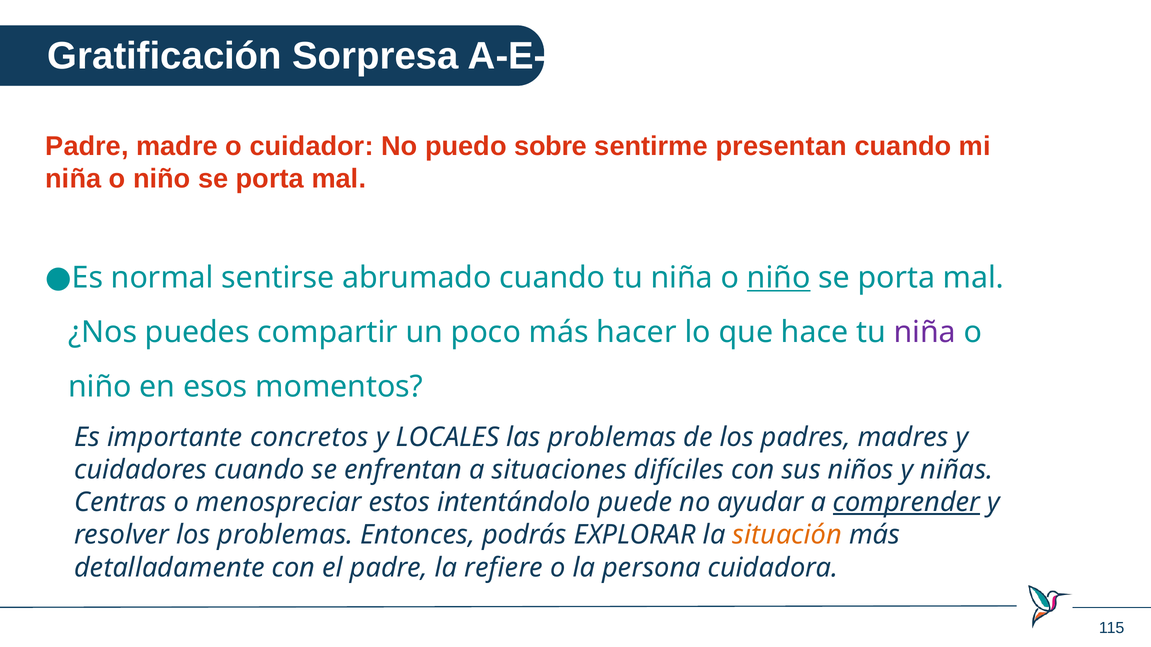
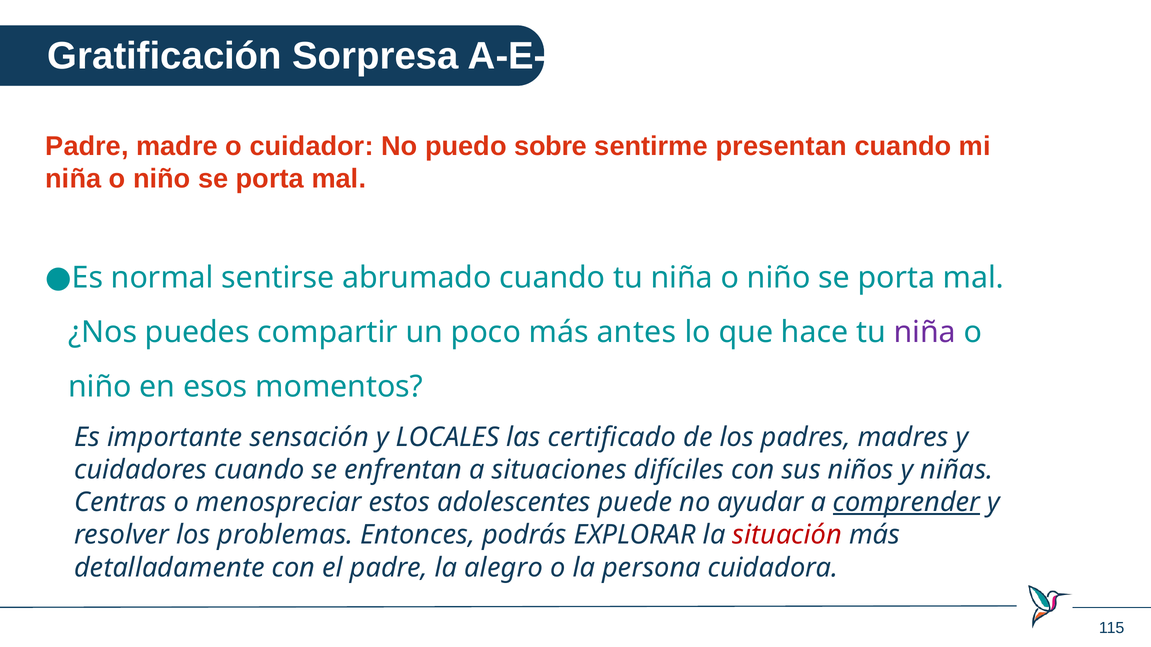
niño underline: present -> none (779, 278)
hacer: hacer -> antes (636, 333)
concretos: concretos -> sensación (309, 437)
las problemas: problemas -> certificado (612, 437)
intentándolo: intentándolo -> adolescentes (514, 503)
situación colour: orange -> red (787, 535)
refiere: refiere -> alegro (504, 568)
